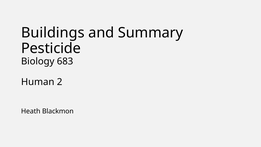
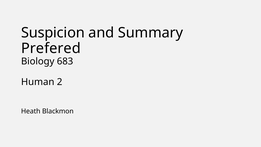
Buildings: Buildings -> Suspicion (53, 33)
Pesticide: Pesticide -> Prefered (51, 48)
